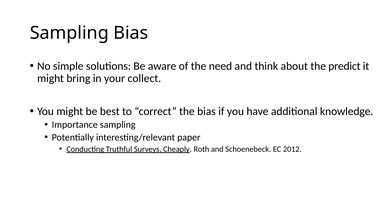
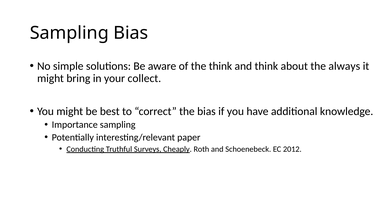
the need: need -> think (220, 66)
predict: predict -> always (344, 66)
